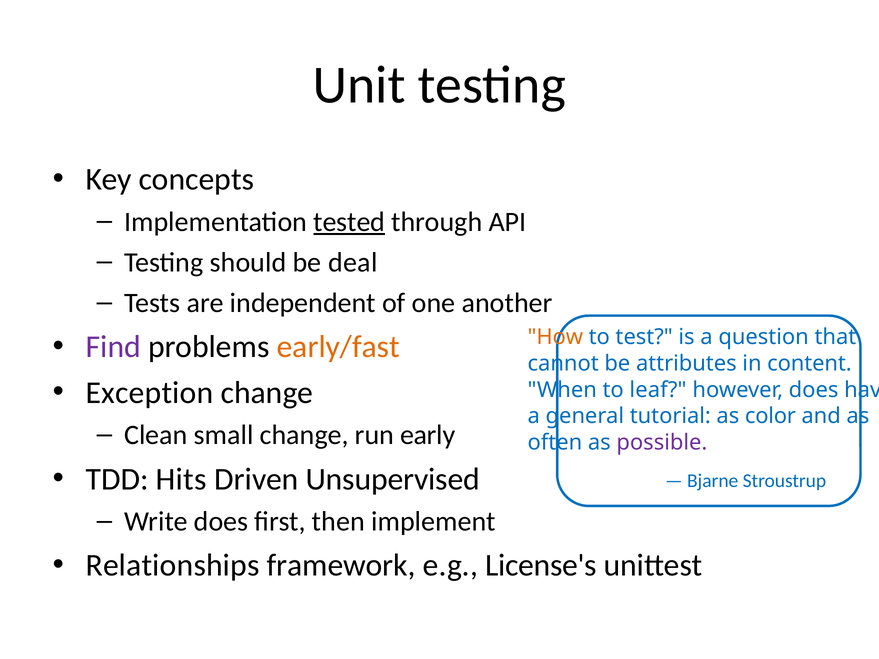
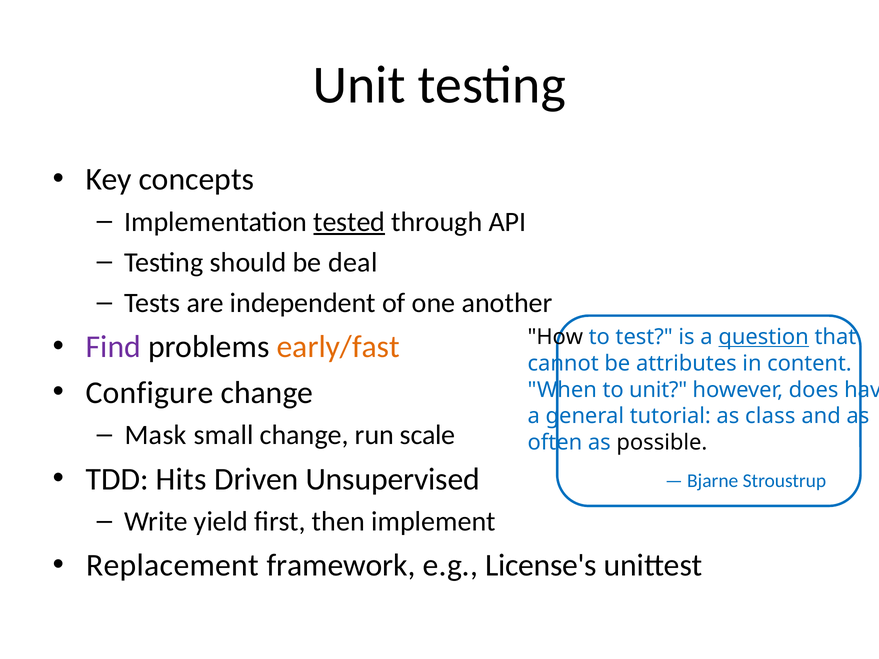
How colour: orange -> black (555, 337)
question underline: none -> present (764, 337)
Exception: Exception -> Configure (150, 393)
to leaf: leaf -> unit (658, 390)
color: color -> class (770, 416)
Clean: Clean -> Mask (156, 435)
early: early -> scale (428, 435)
possible colour: purple -> black (662, 443)
Write does: does -> yield (221, 522)
Relationships: Relationships -> Replacement (173, 566)
